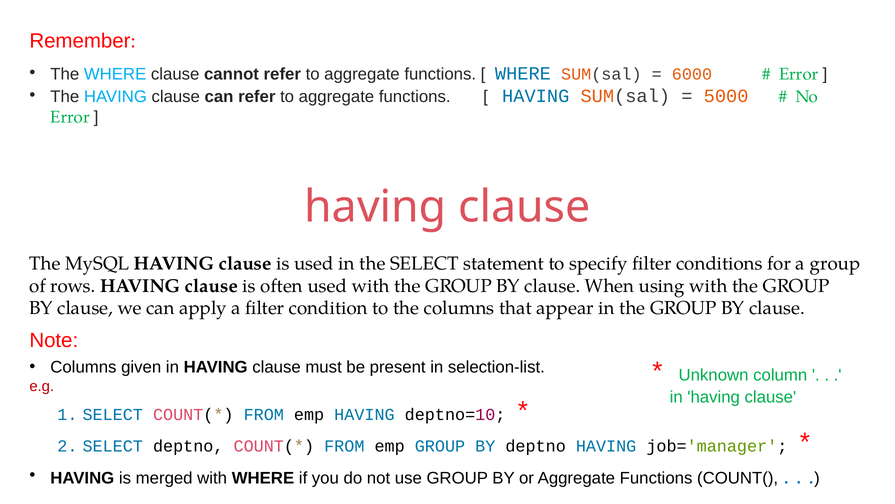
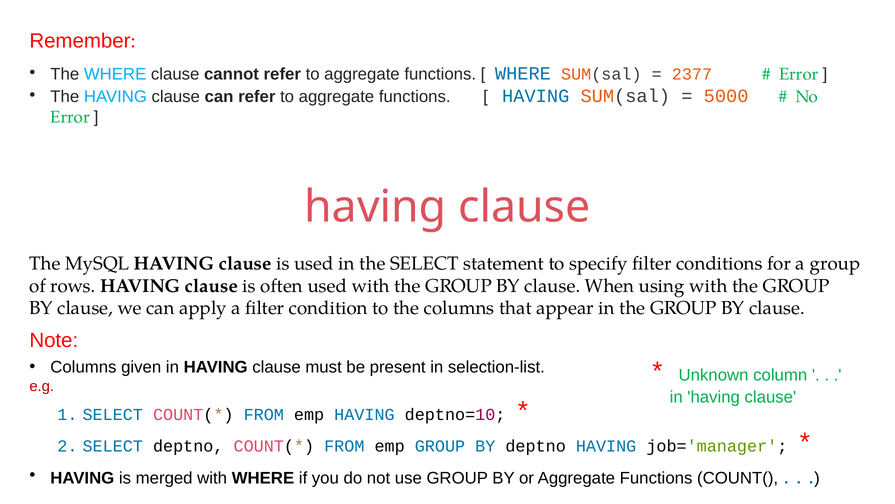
6000: 6000 -> 2377 (692, 74)
